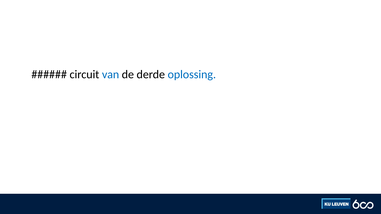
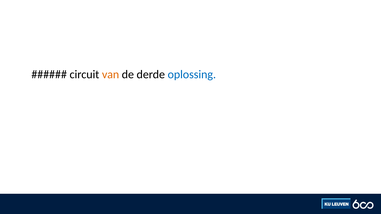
van colour: blue -> orange (111, 75)
